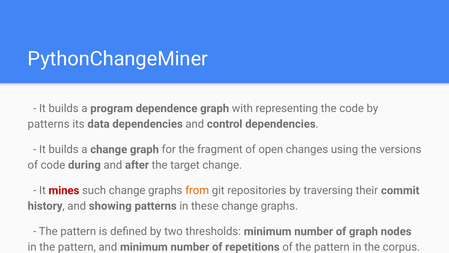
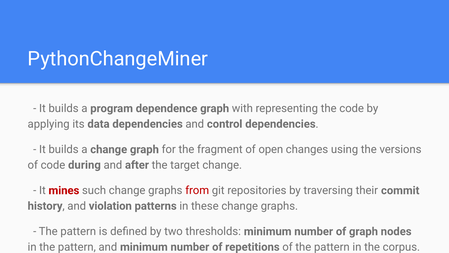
patterns: patterns -> applying (49, 124)
from colour: orange -> red (197, 190)
showing: showing -> violation (110, 206)
